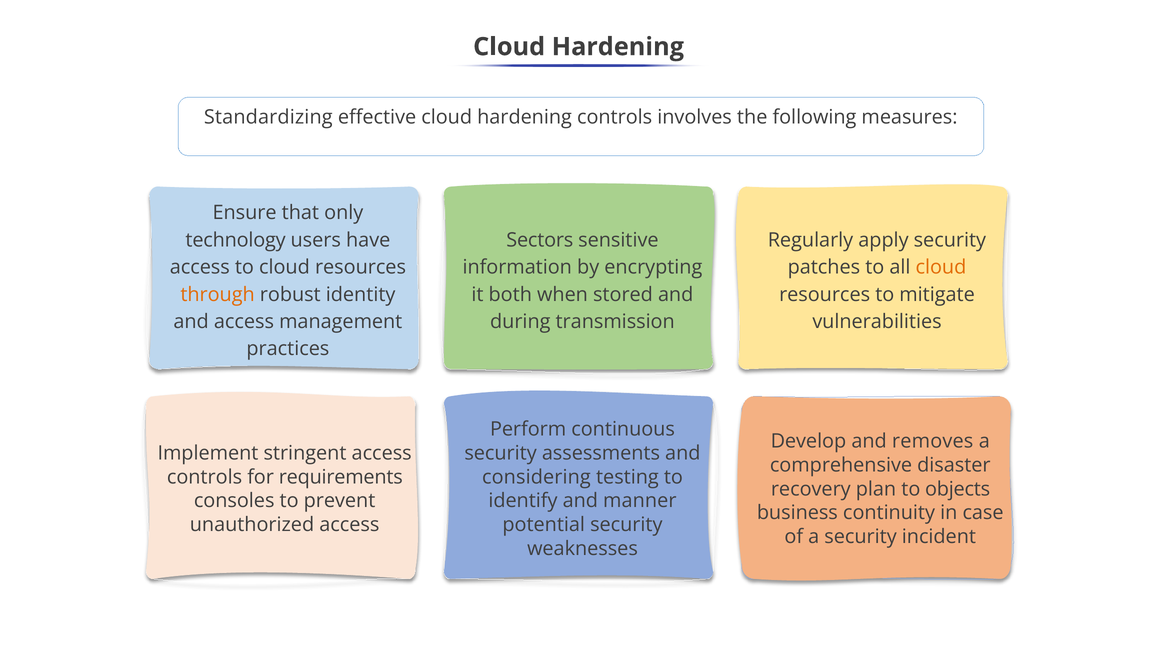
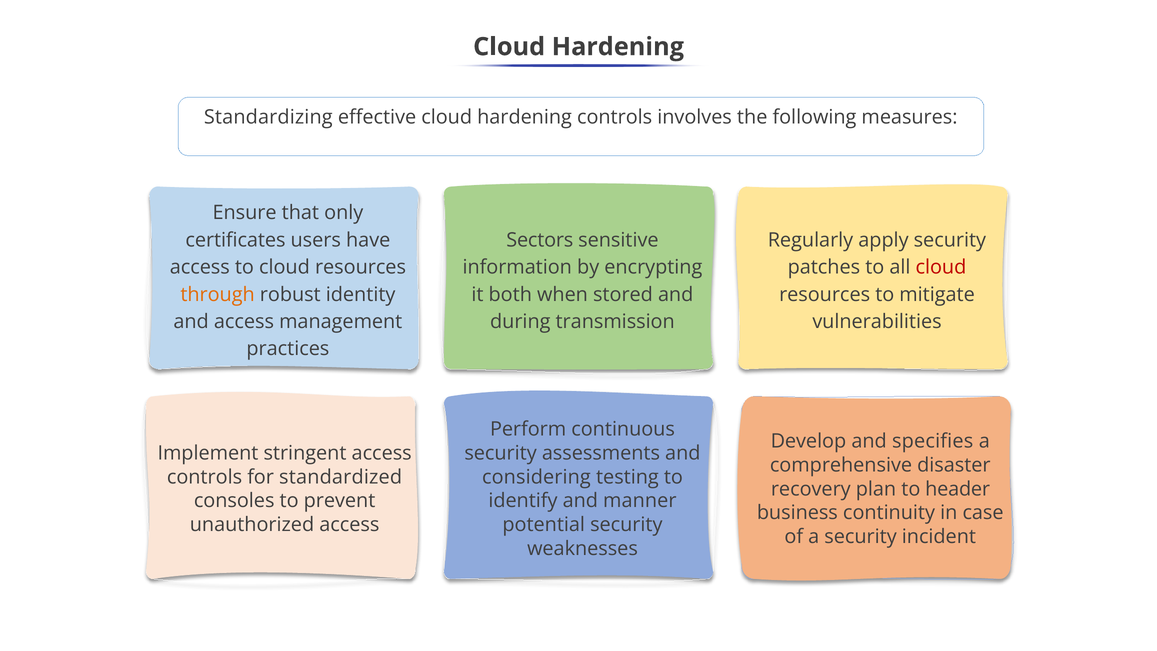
technology: technology -> certificates (235, 240)
cloud colour: orange -> red (941, 267)
removes: removes -> specifies (933, 441)
requirements: requirements -> standardized (341, 477)
objects: objects -> header (958, 489)
